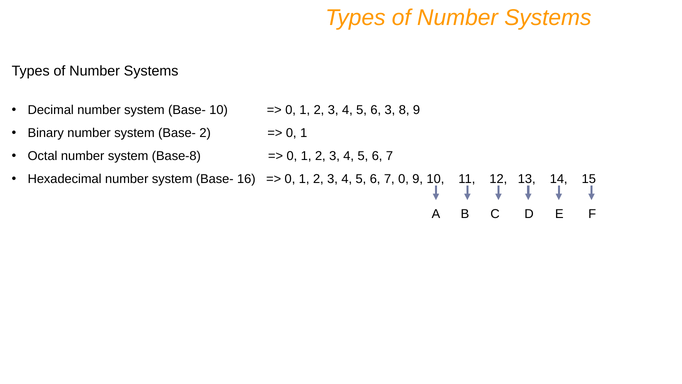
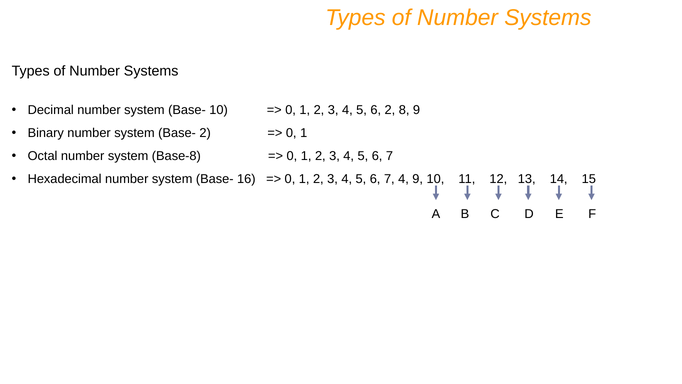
6 3: 3 -> 2 (390, 110)
7 0: 0 -> 4 (404, 179)
